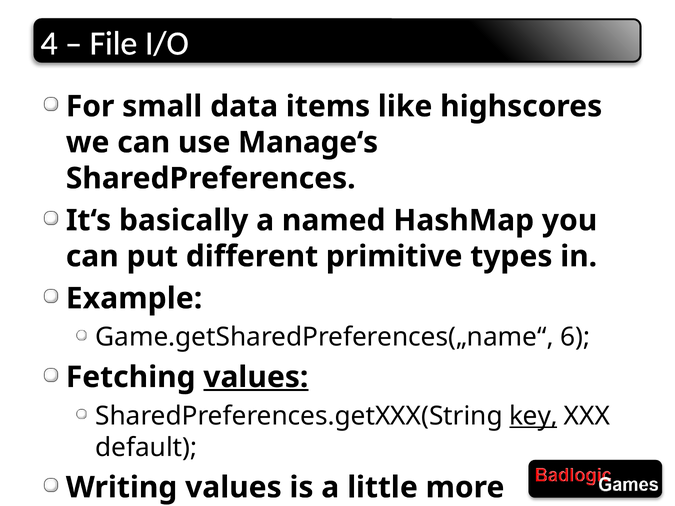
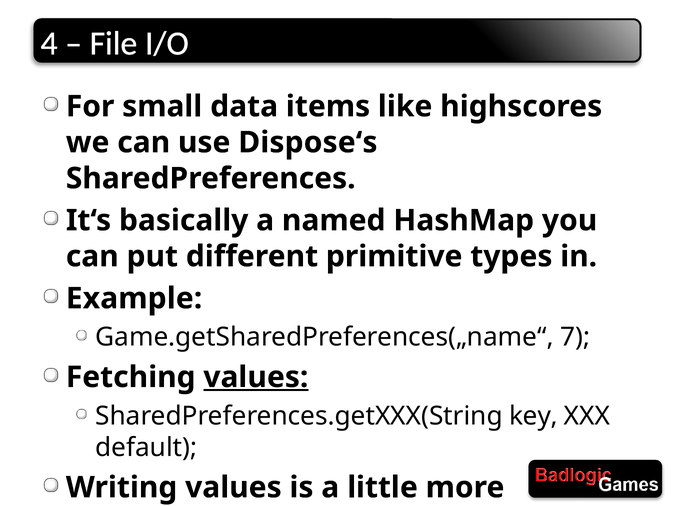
Manage‘s: Manage‘s -> Dispose‘s (308, 143)
6: 6 -> 7 (575, 337)
key underline: present -> none (533, 416)
